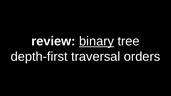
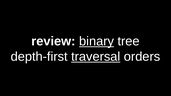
traversal underline: none -> present (96, 57)
